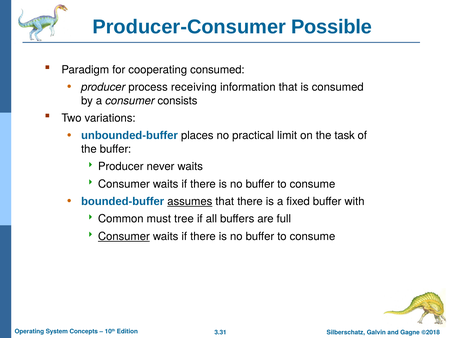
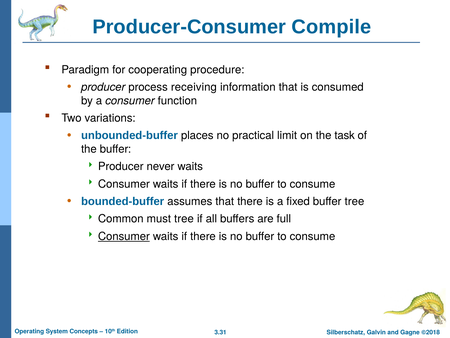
Possible: Possible -> Compile (331, 27)
cooperating consumed: consumed -> procedure (217, 70)
consists: consists -> function (177, 100)
assumes underline: present -> none (190, 201)
buffer with: with -> tree (354, 201)
